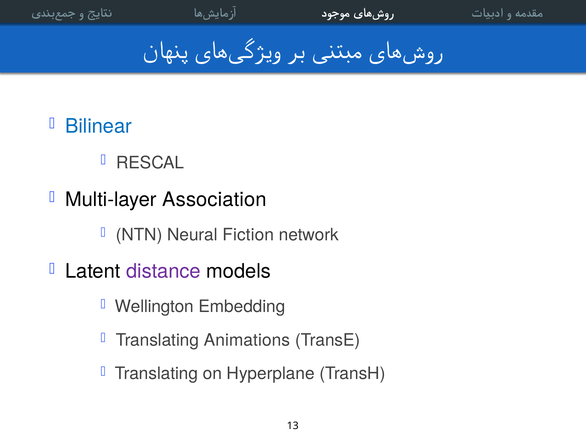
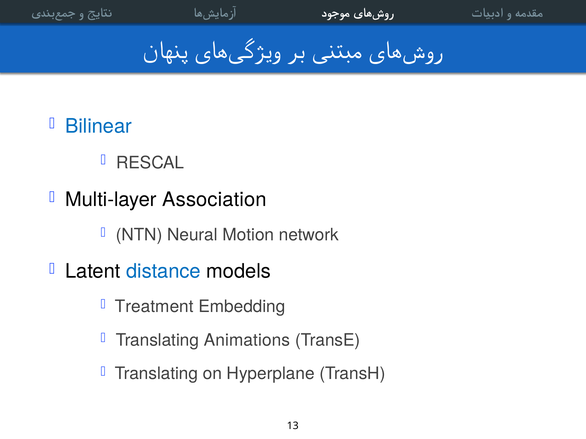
Fiction: Fiction -> Motion (248, 235)
distance colour: purple -> blue (163, 272)
Wellington: Wellington -> Treatment (154, 307)
